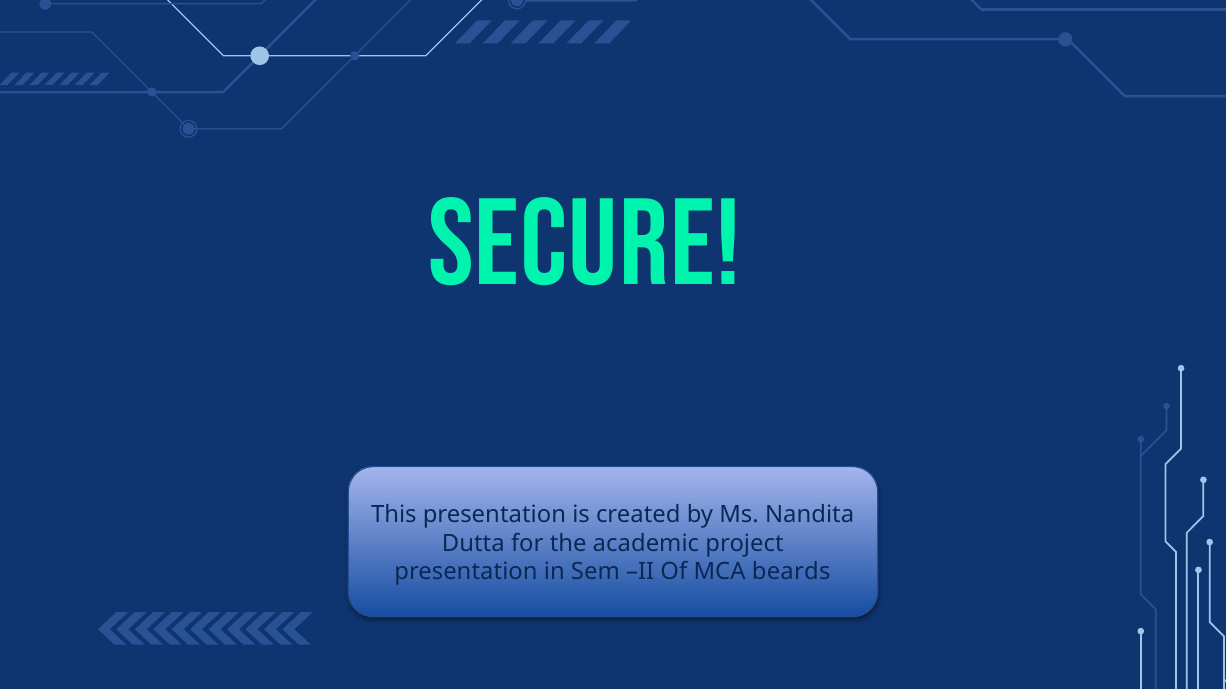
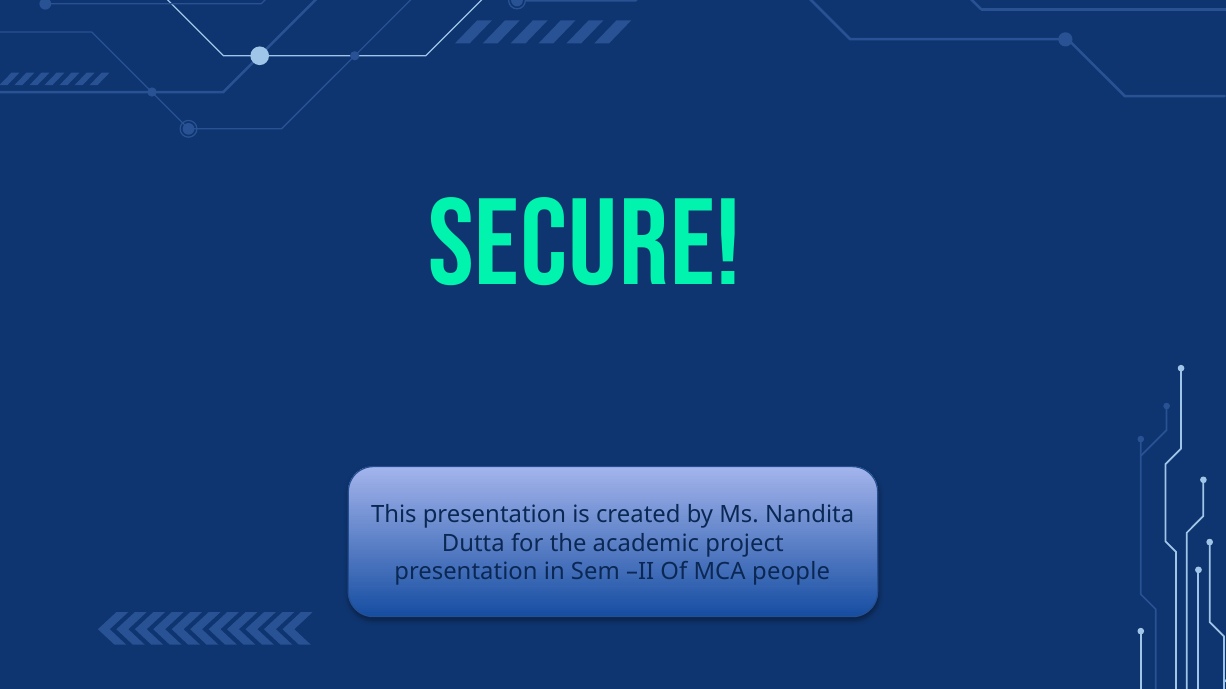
beards: beards -> people (791, 572)
